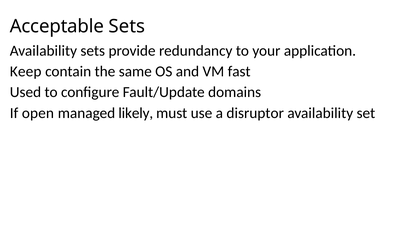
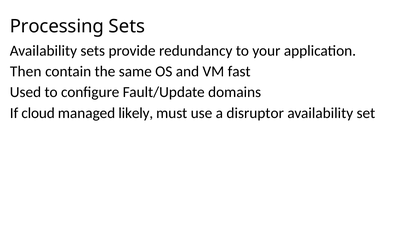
Acceptable: Acceptable -> Processing (57, 26)
Keep: Keep -> Then (26, 72)
open: open -> cloud (38, 113)
